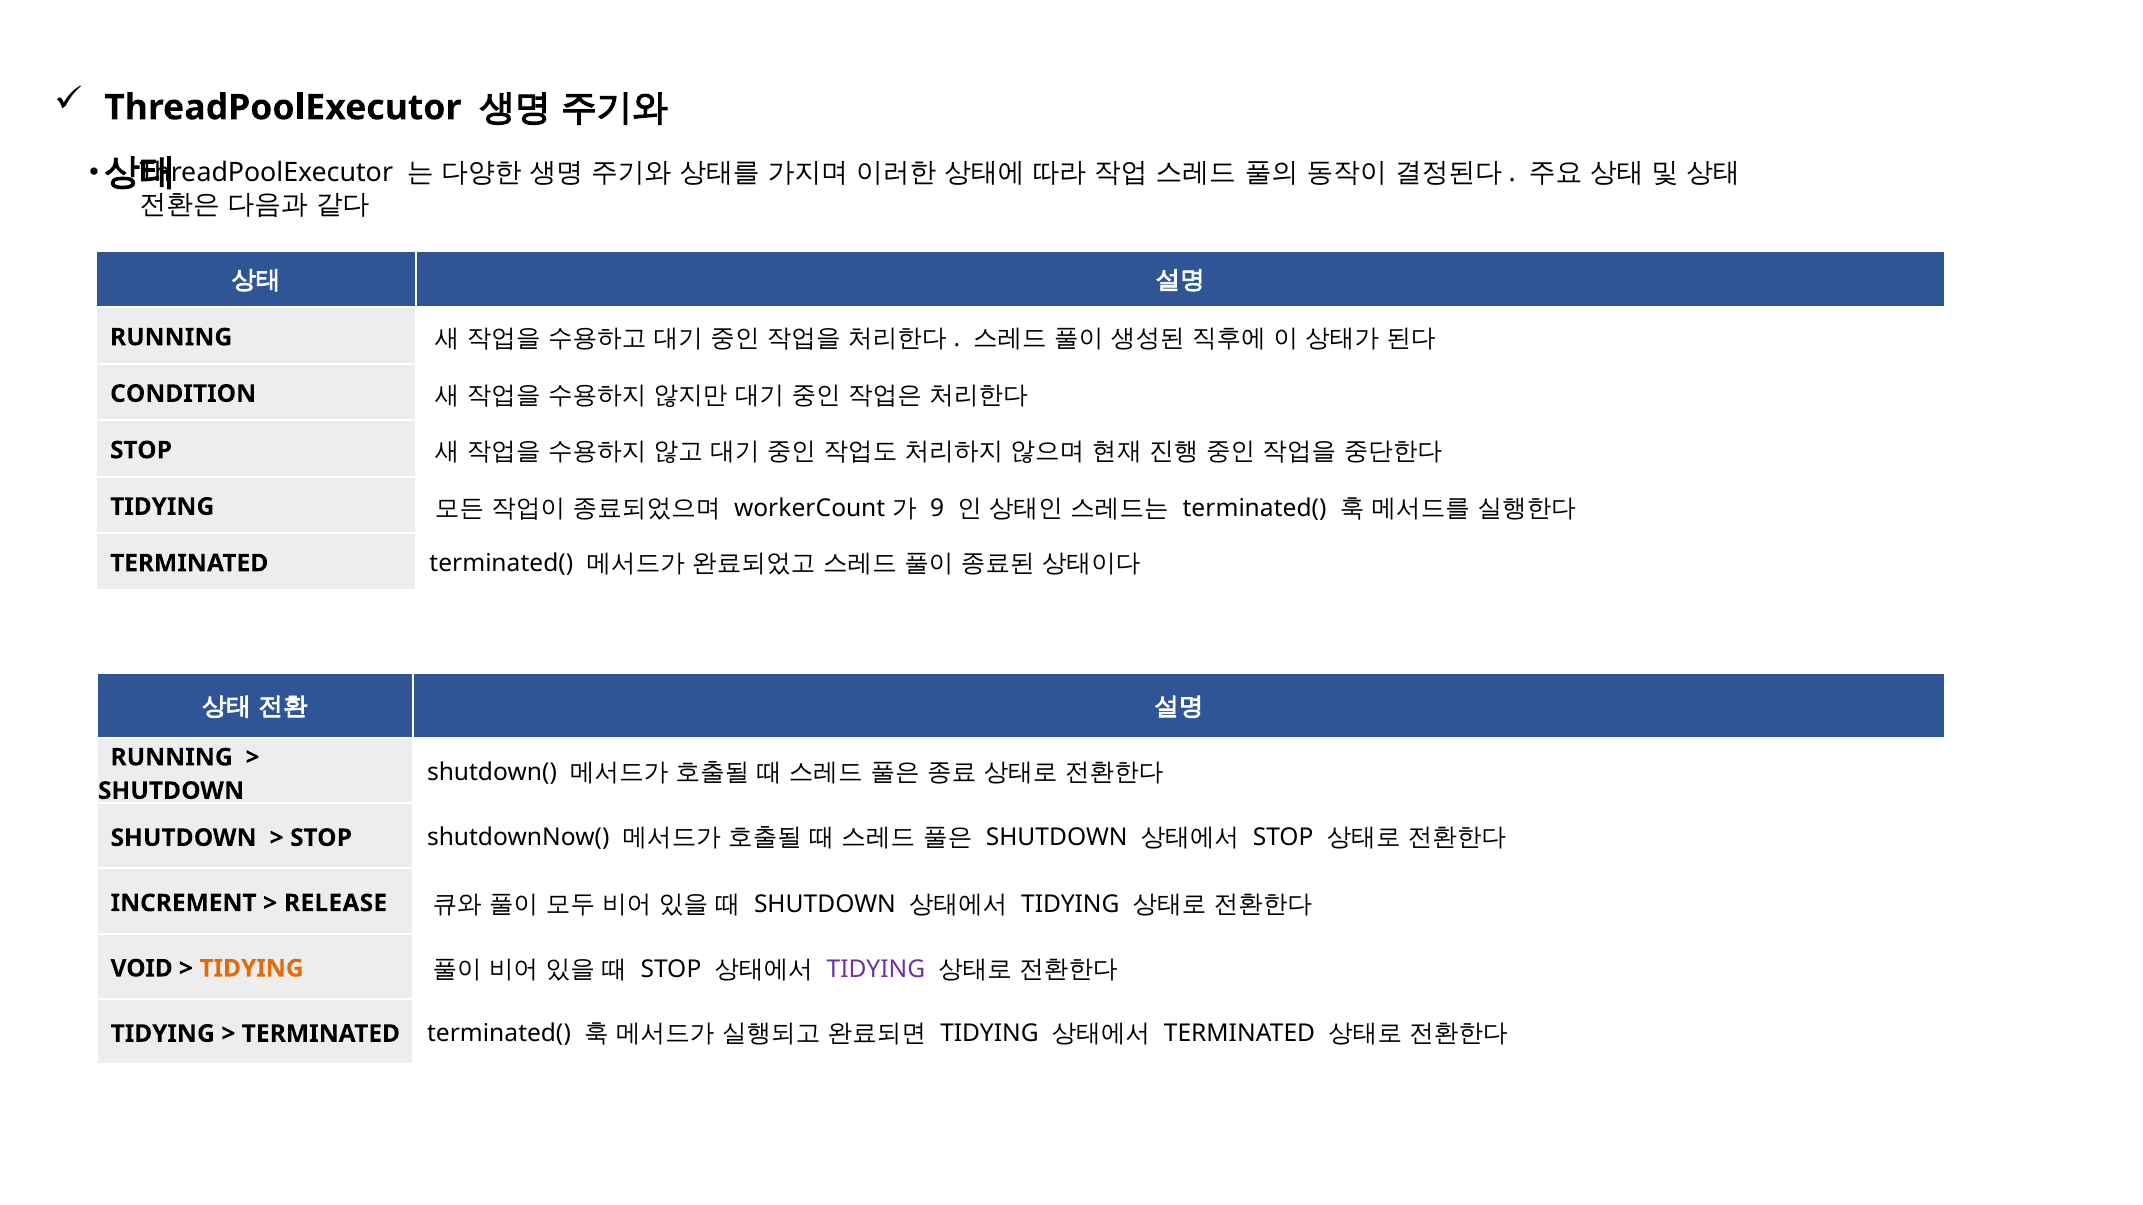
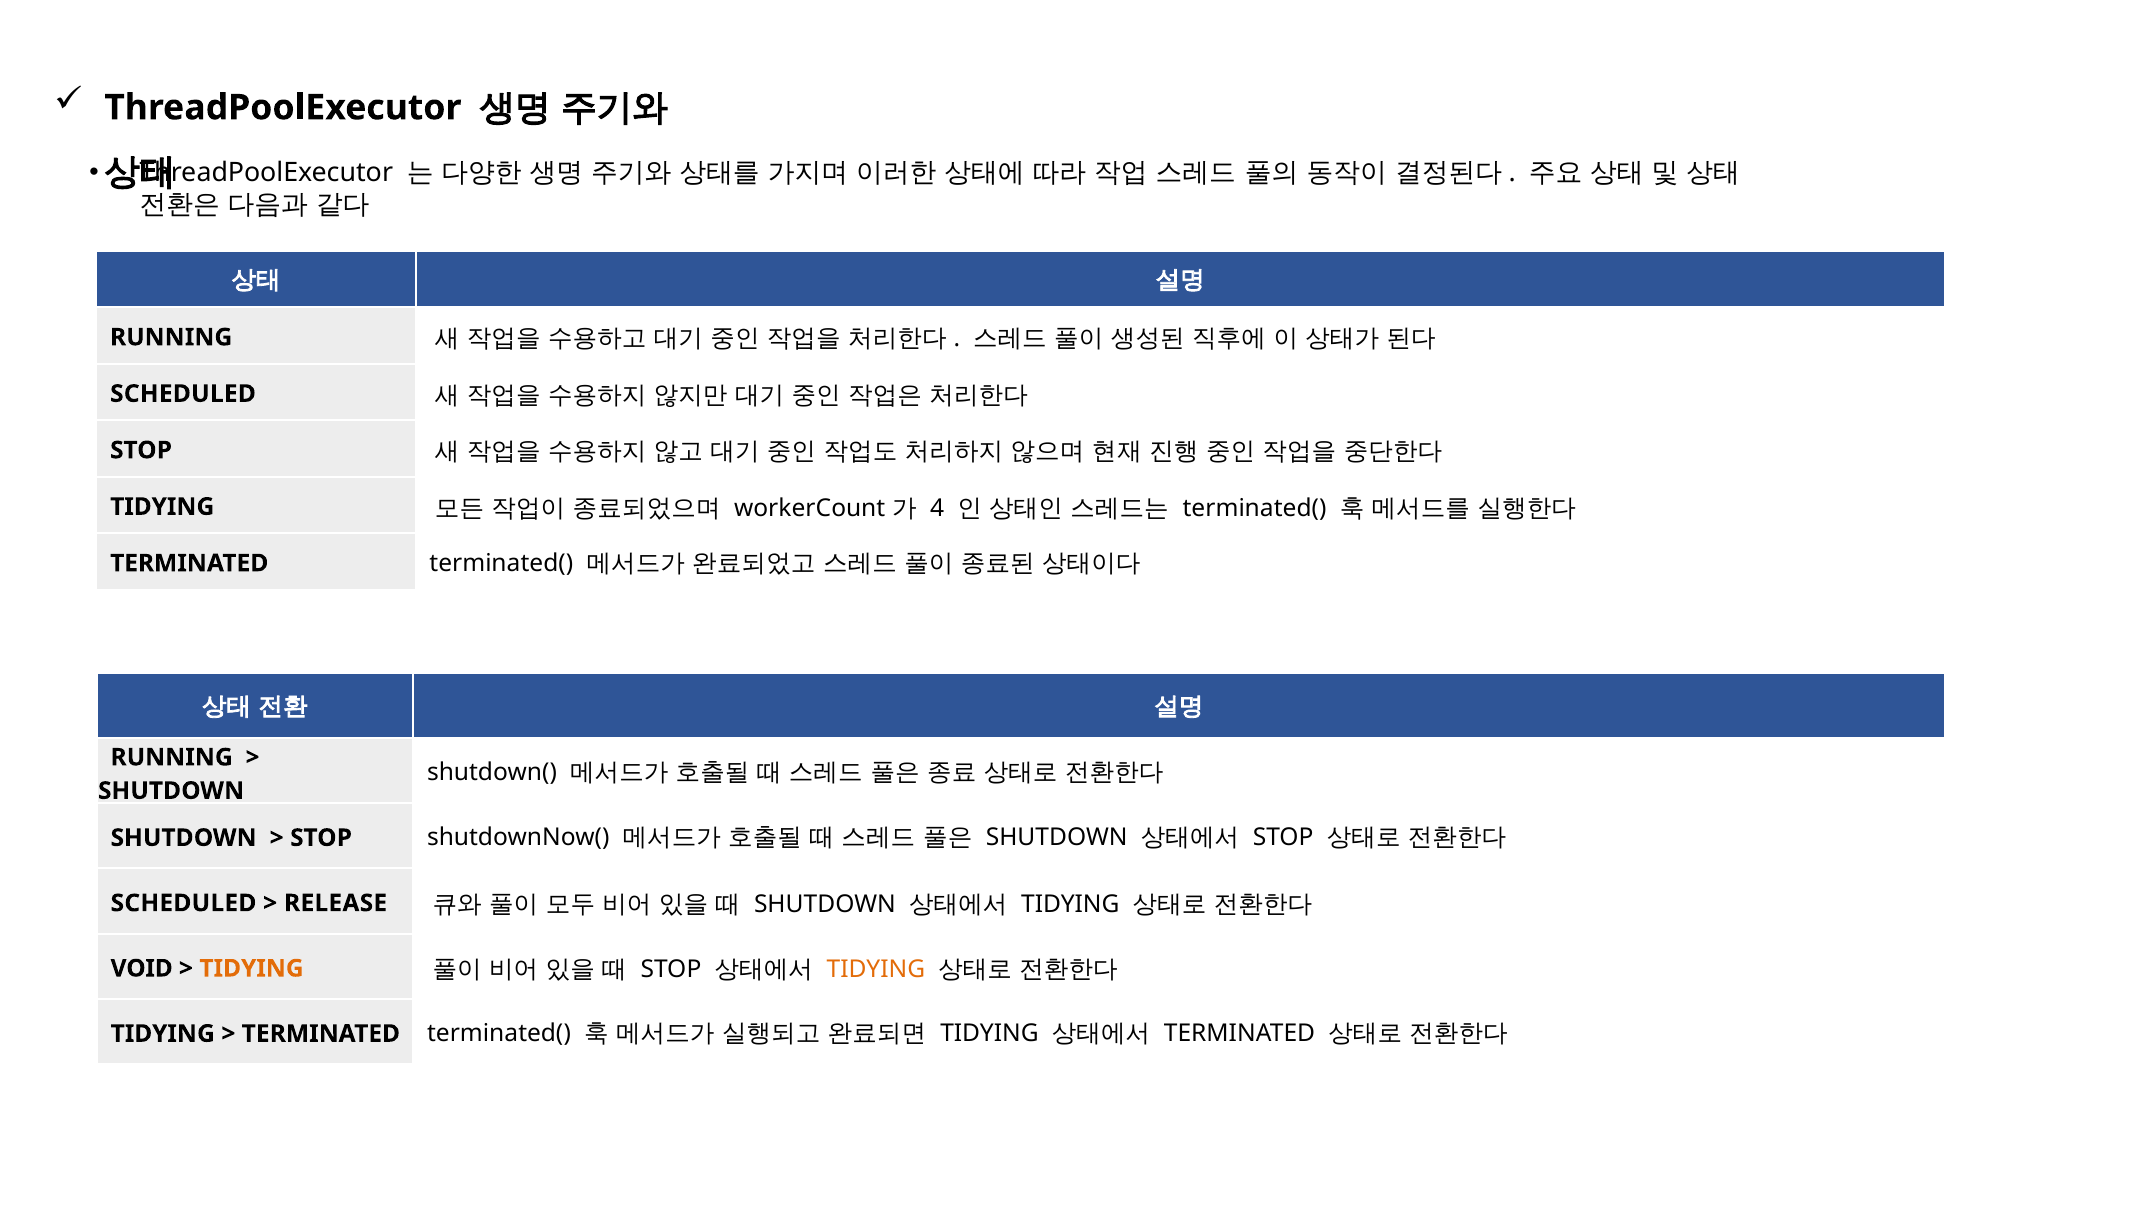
CONDITION: CONDITION -> SCHEDULED (183, 394)
9: 9 -> 4 (937, 508)
INCREMENT: INCREMENT -> SCHEDULED (183, 903)
TIDYING colour: purple -> orange (876, 970)
